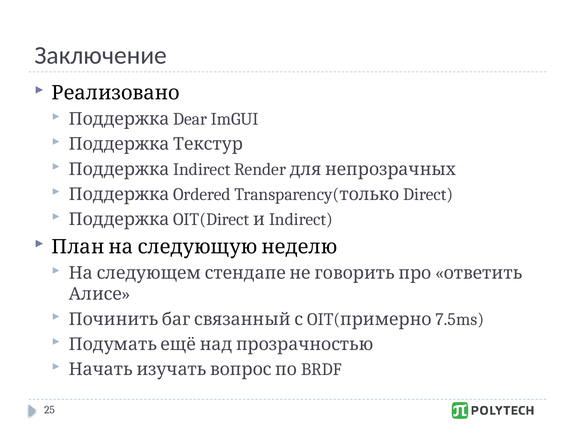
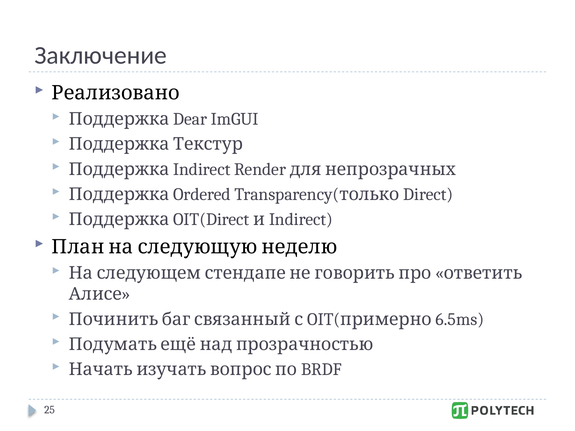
7.5ms: 7.5ms -> 6.5ms (460, 319)
